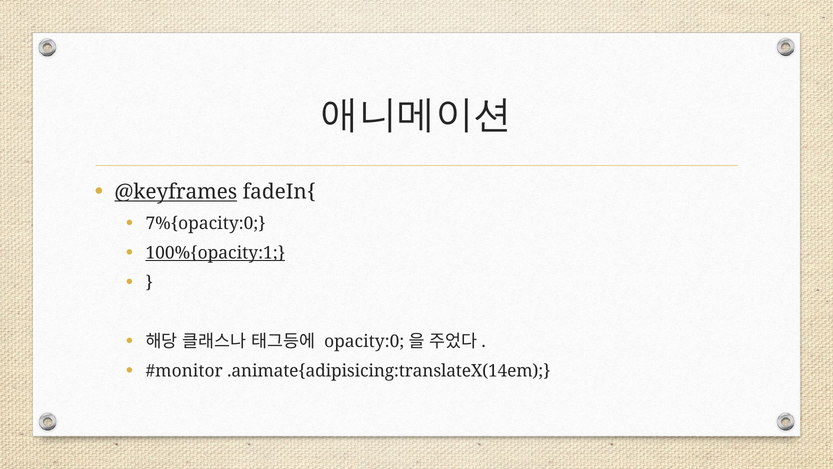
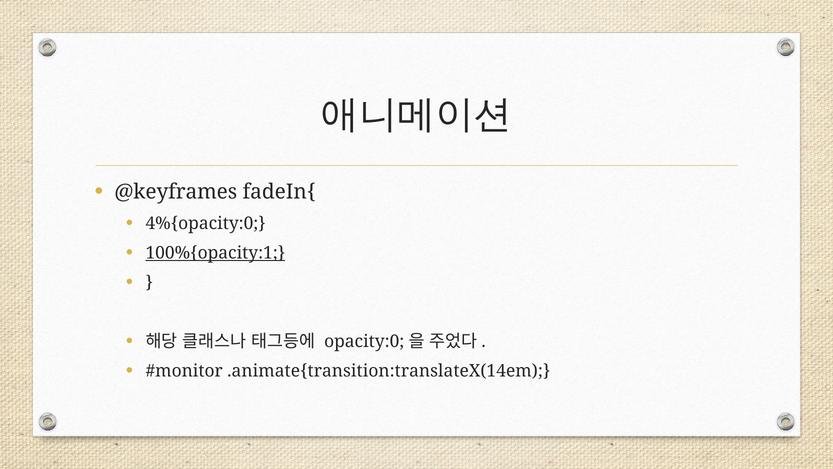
@keyframes underline: present -> none (176, 192)
7%{opacity:0: 7%{opacity:0 -> 4%{opacity:0 (206, 223)
.animate{adipisicing:translateX(14em: .animate{adipisicing:translateX(14em -> .animate{transition:translateX(14em (389, 371)
